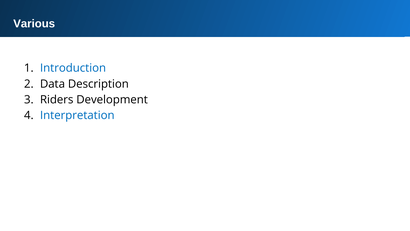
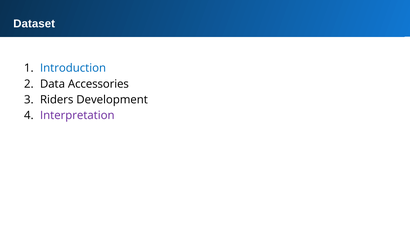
Various: Various -> Dataset (34, 24)
Description: Description -> Accessories (98, 84)
Interpretation colour: blue -> purple (77, 115)
